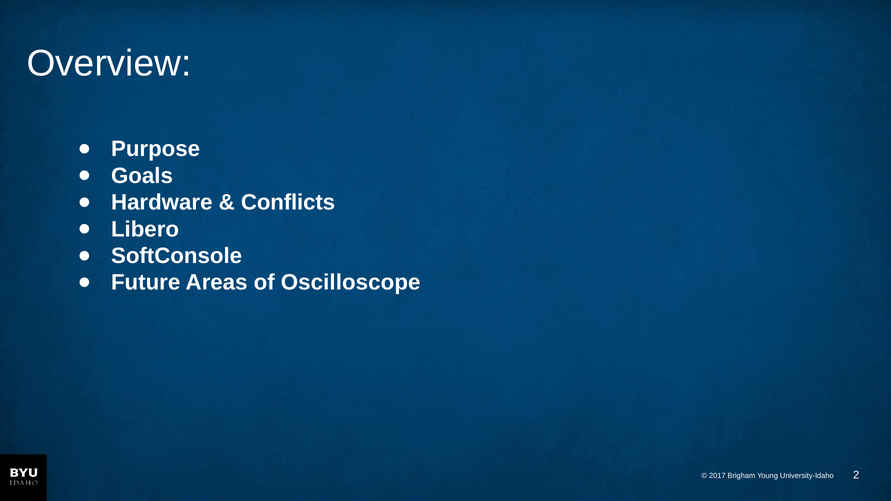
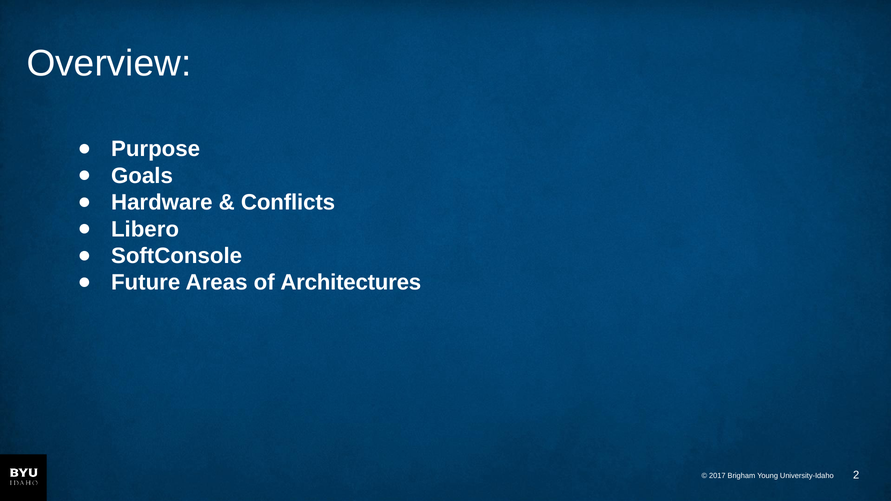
Oscilloscope: Oscilloscope -> Architectures (351, 283)
